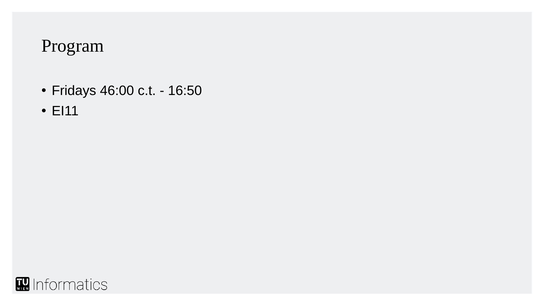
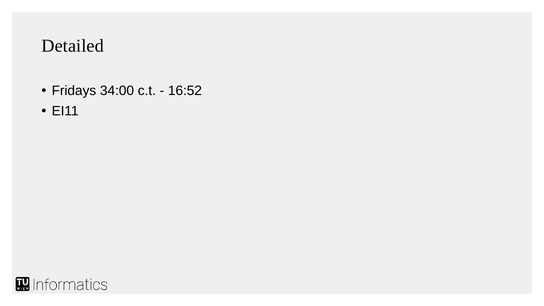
Program: Program -> Detailed (73, 46)
46:00: 46:00 -> 34:00 (117, 91)
16:50: 16:50 -> 16:52 (185, 91)
